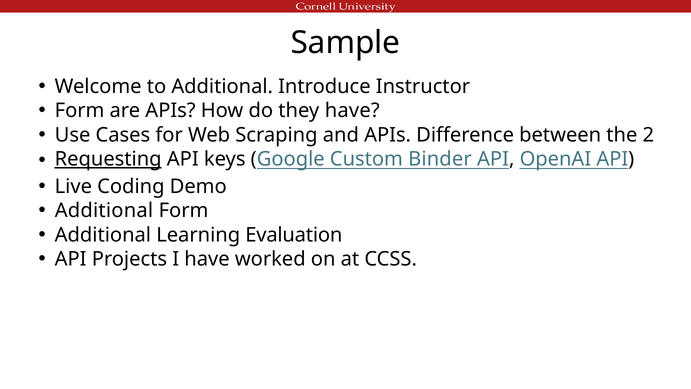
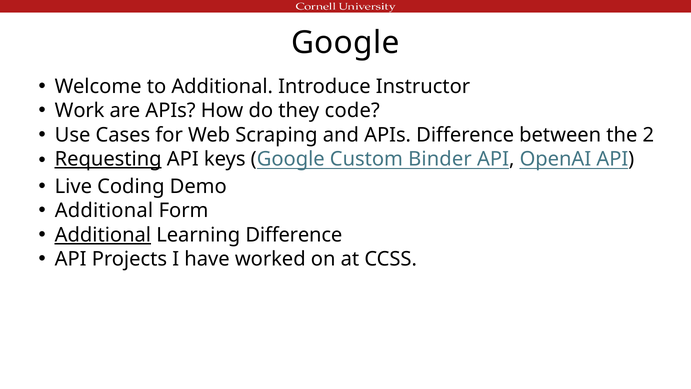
Sample: Sample -> Google (345, 43)
Form: Form -> Work (80, 111)
they have: have -> code (352, 111)
Additional underline: none -> present (103, 235)
Learning Evaluation: Evaluation -> Difference (294, 235)
